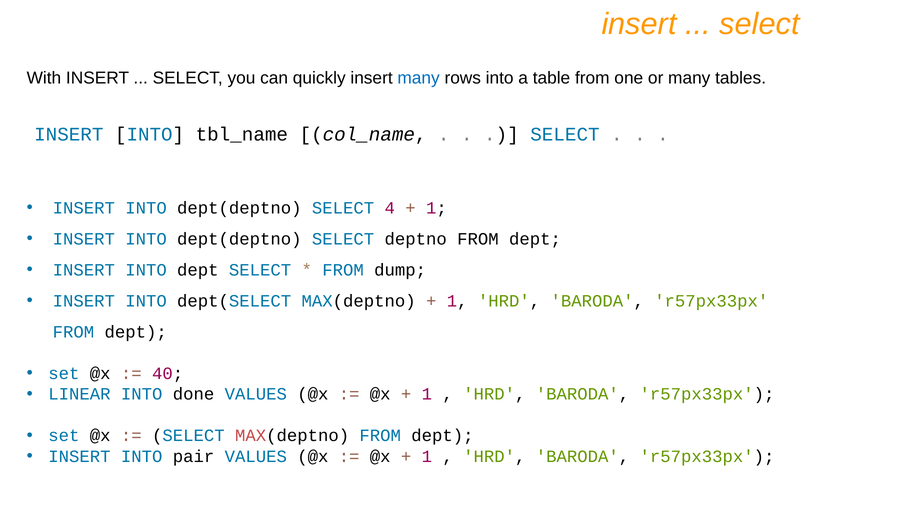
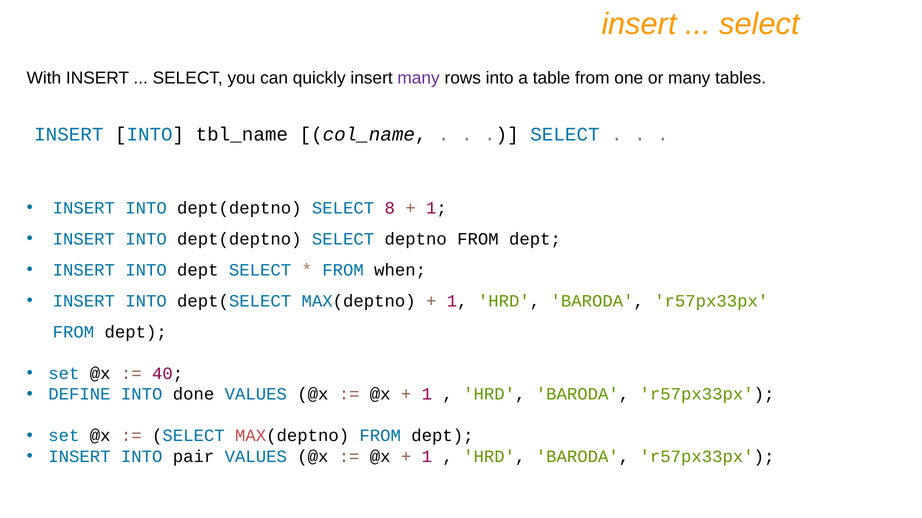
many colour: blue -> purple (419, 78)
4: 4 -> 8 (390, 208)
dump: dump -> when (400, 270)
LINEAR: LINEAR -> DEFINE (79, 395)
